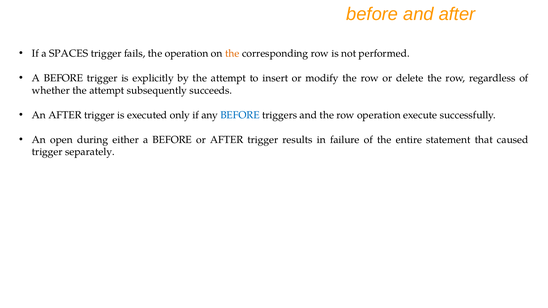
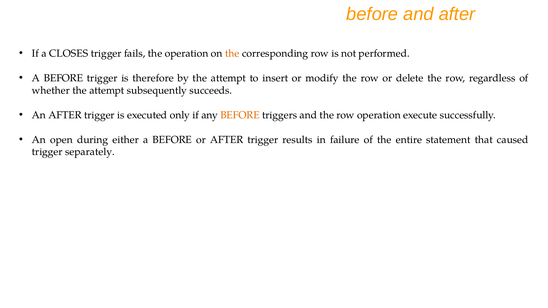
SPACES: SPACES -> CLOSES (69, 53)
explicitly: explicitly -> therefore (153, 78)
BEFORE colour: blue -> orange (240, 115)
